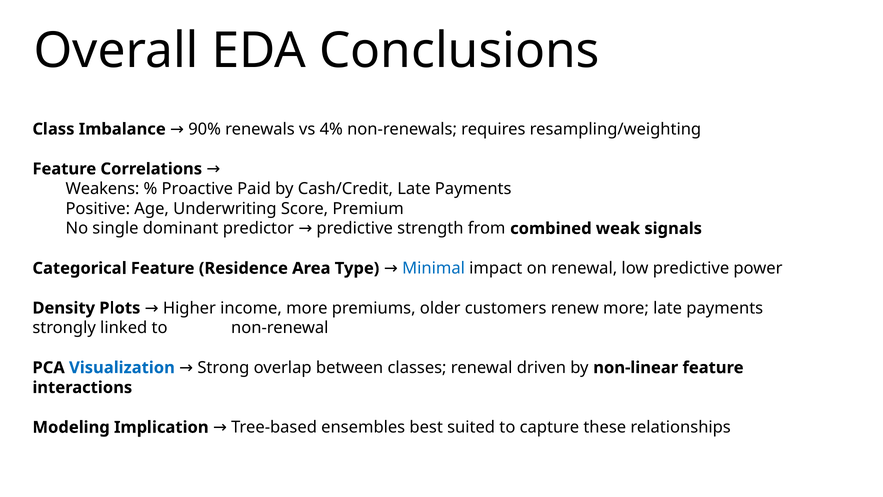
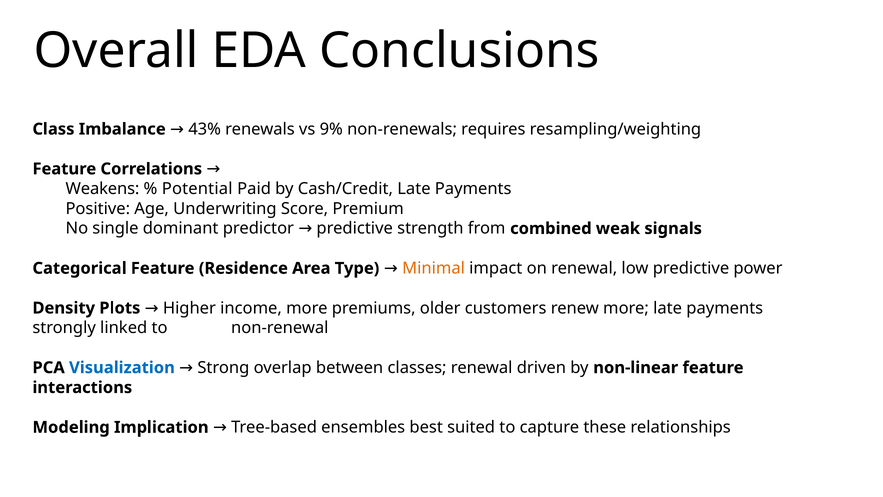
90%: 90% -> 43% (205, 129)
4%: 4% -> 9% (331, 129)
Proactive: Proactive -> Potential (197, 189)
Minimal colour: blue -> orange (434, 268)
